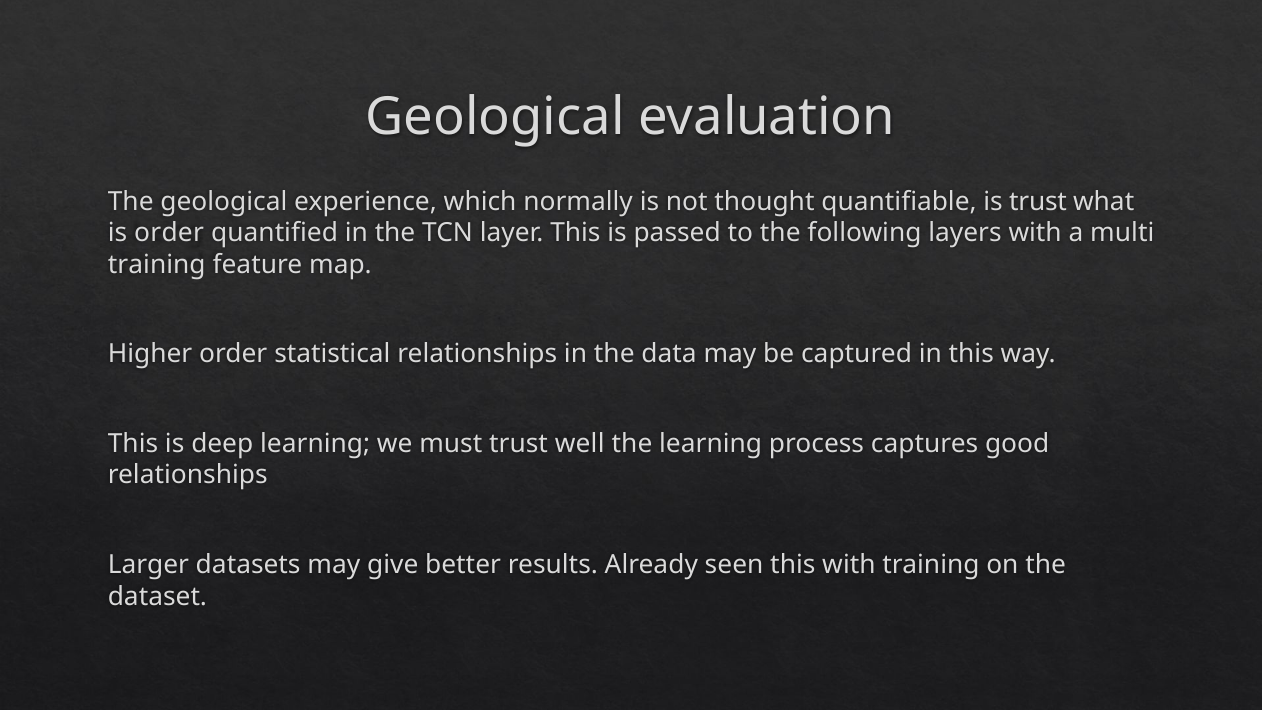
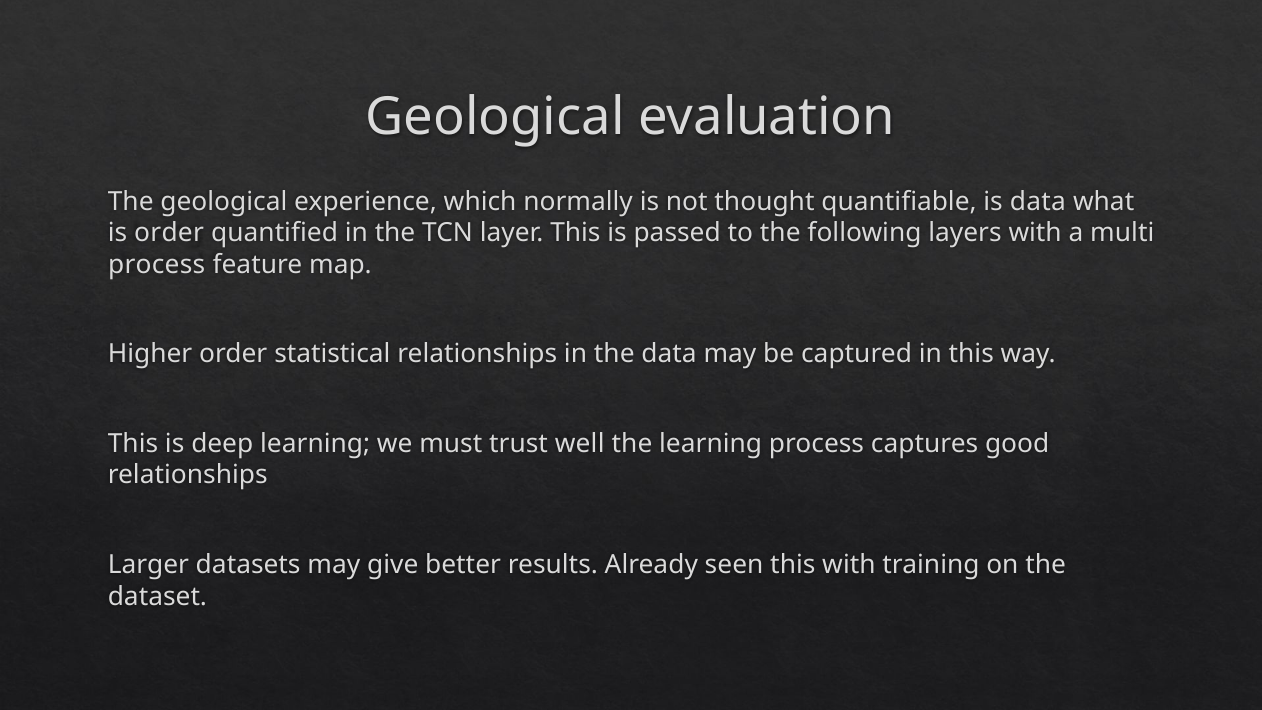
is trust: trust -> data (1038, 202)
training: training -> process (157, 265)
